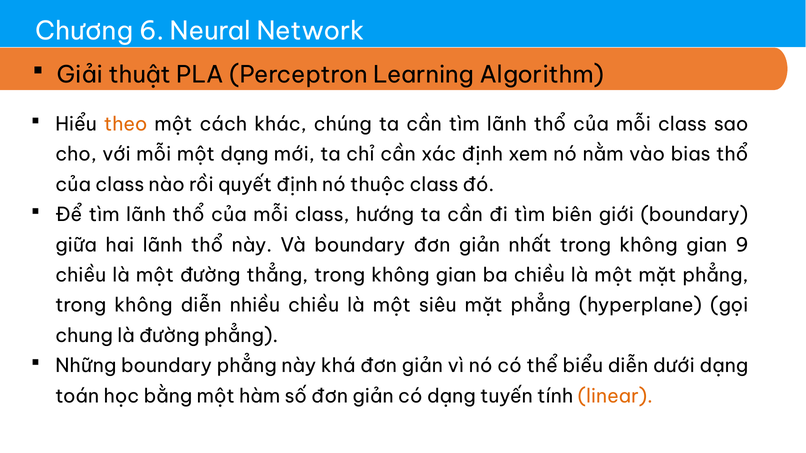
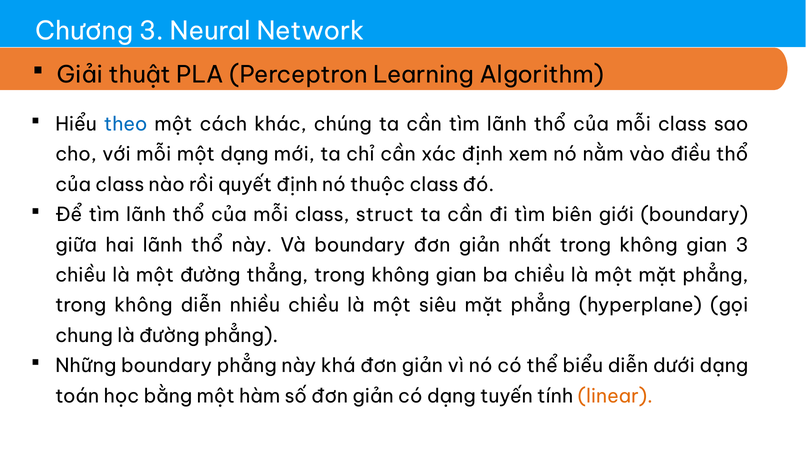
Chương 6: 6 -> 3 (151, 31)
theo colour: orange -> blue (126, 124)
bias: bias -> điều (691, 155)
hướng: hướng -> struct (385, 215)
gian 9: 9 -> 3 (742, 245)
